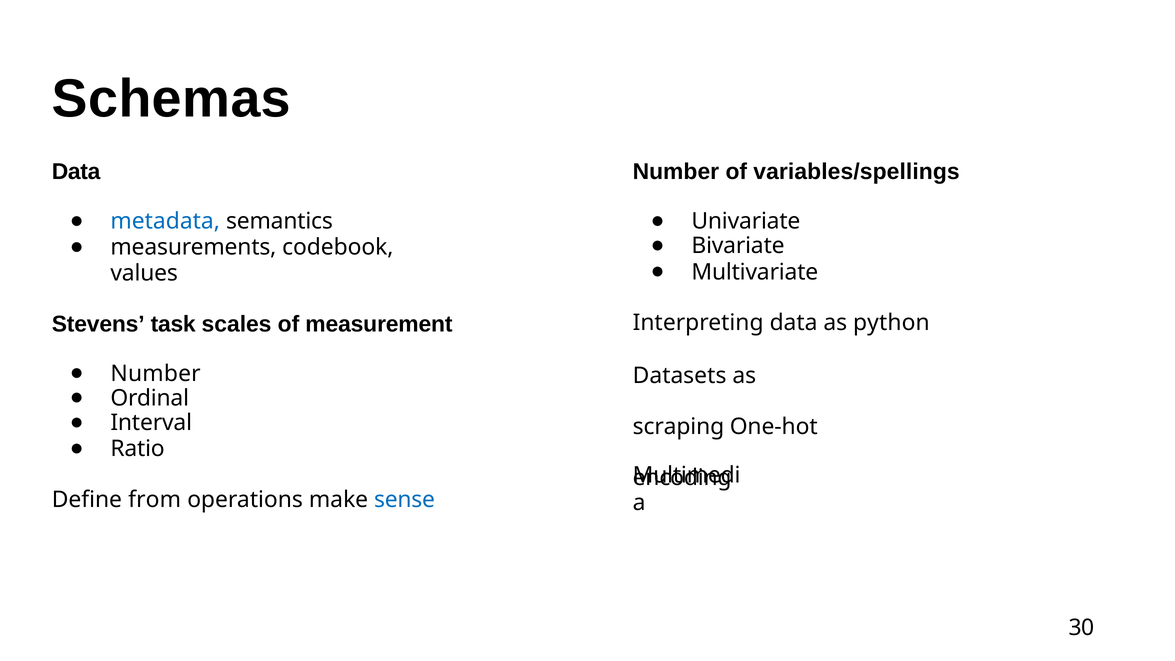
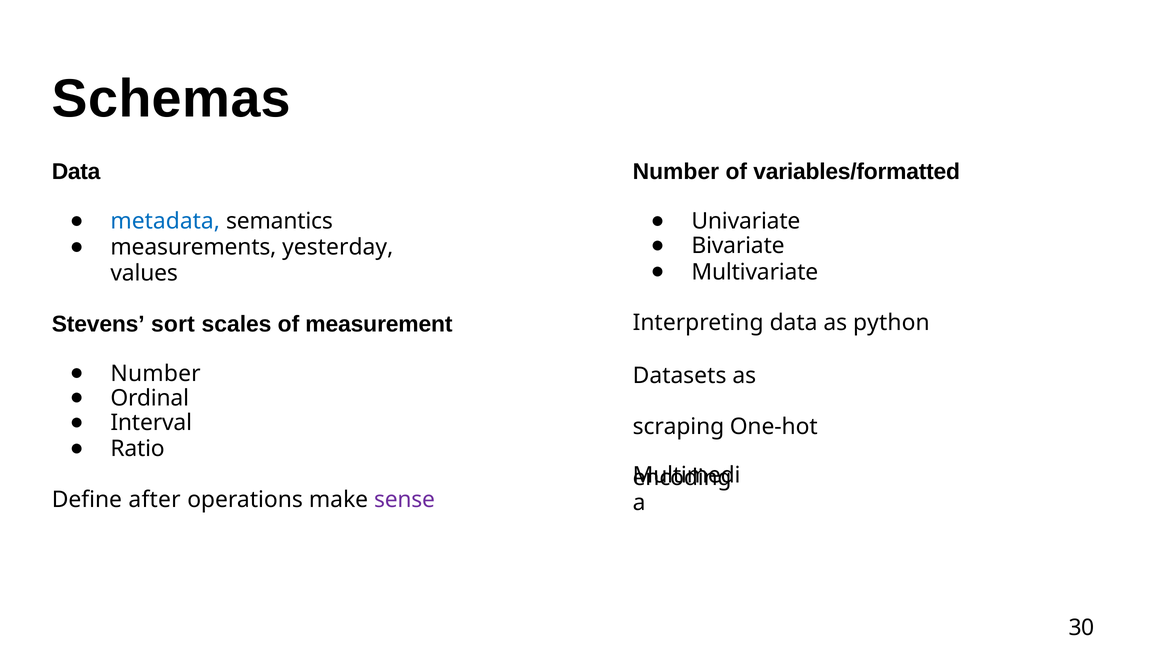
variables/spellings: variables/spellings -> variables/formatted (857, 172)
codebook: codebook -> yesterday (338, 247)
task: task -> sort (173, 324)
from: from -> after (155, 500)
sense colour: blue -> purple (404, 500)
